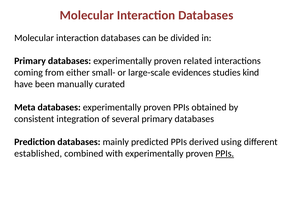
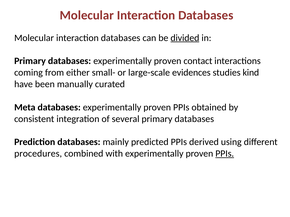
divided underline: none -> present (185, 38)
related: related -> contact (198, 61)
established: established -> procedures (38, 154)
